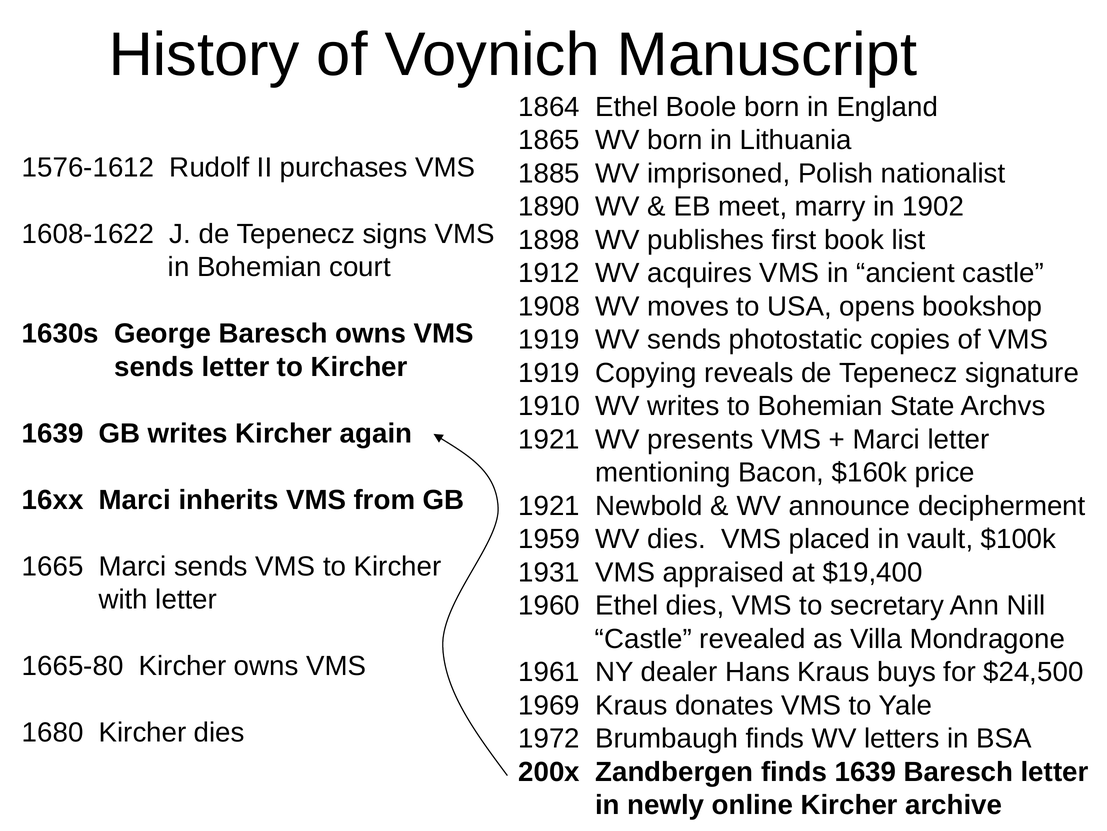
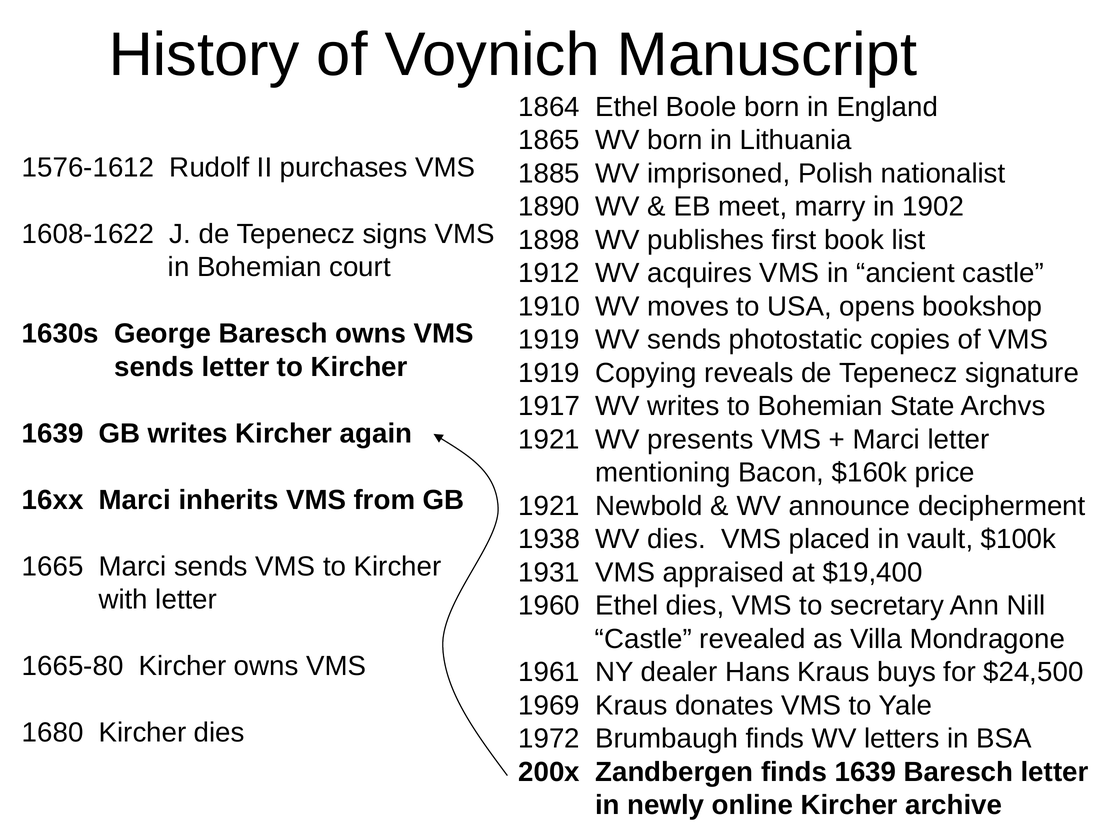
1908: 1908 -> 1910 (549, 306)
1910: 1910 -> 1917 (549, 406)
1959: 1959 -> 1938 (549, 539)
